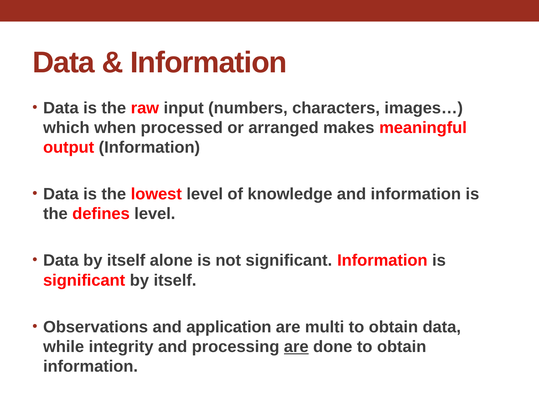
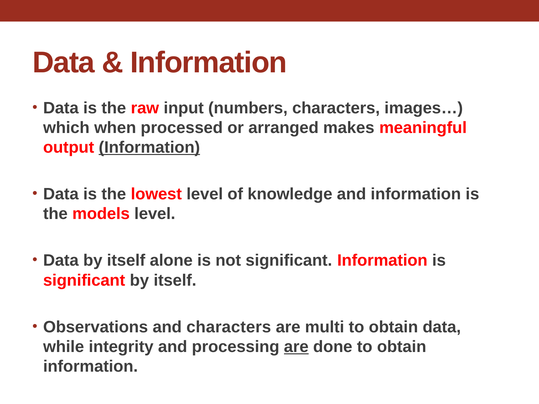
Information underline: none -> present (149, 148)
defines: defines -> models (101, 214)
and application: application -> characters (229, 327)
